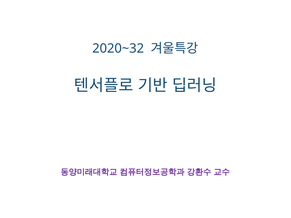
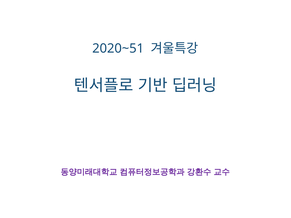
2020~32: 2020~32 -> 2020~51 (118, 49)
